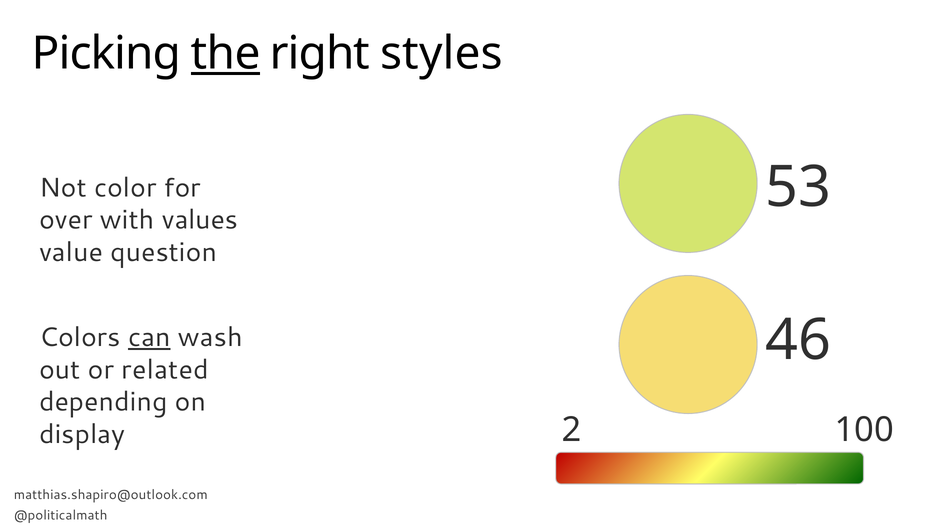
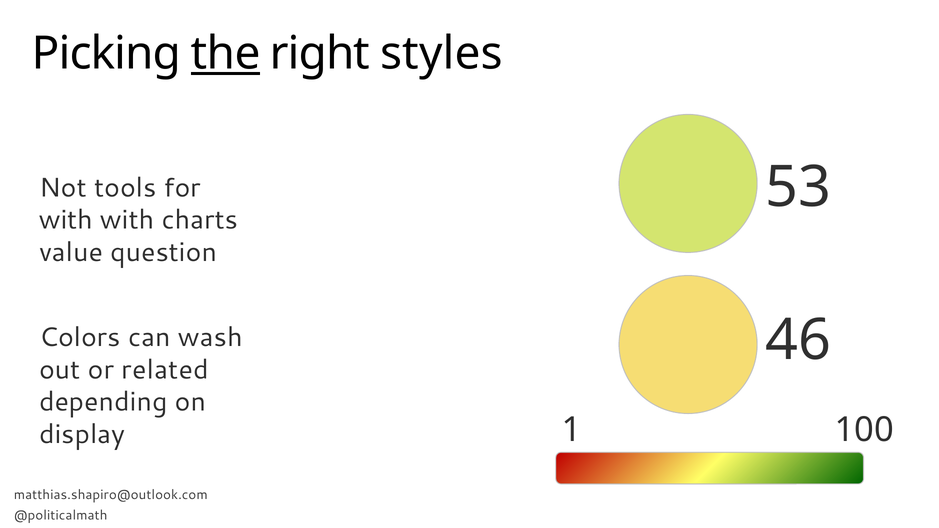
color: color -> tools (125, 188)
over: over -> with (66, 220)
values: values -> charts (200, 220)
can underline: present -> none (149, 338)
2: 2 -> 1 (572, 430)
